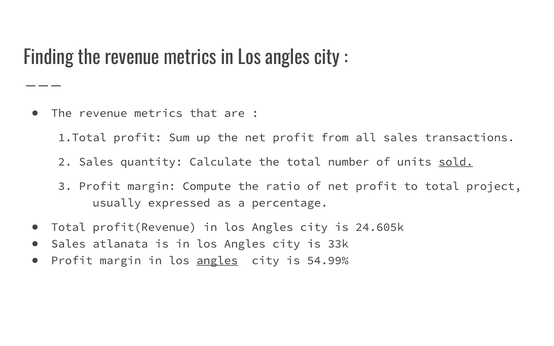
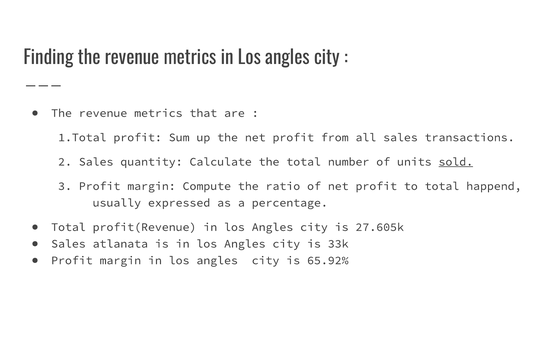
project: project -> happend (494, 186)
24.605k: 24.605k -> 27.605k (380, 227)
angles underline: present -> none (217, 261)
54.99%: 54.99% -> 65.92% (328, 261)
